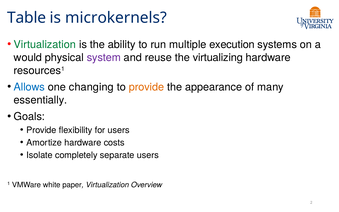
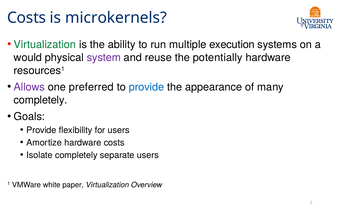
Table: Table -> Costs (27, 18)
virtualizing: virtualizing -> potentially (218, 58)
Allows colour: blue -> purple (29, 87)
changing: changing -> preferred (91, 87)
provide colour: orange -> blue (146, 87)
essentially: essentially -> completely (41, 100)
